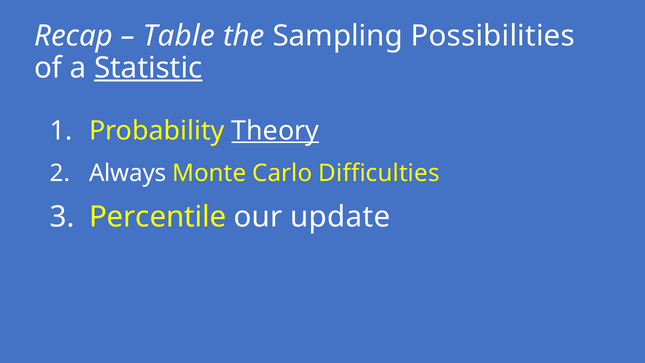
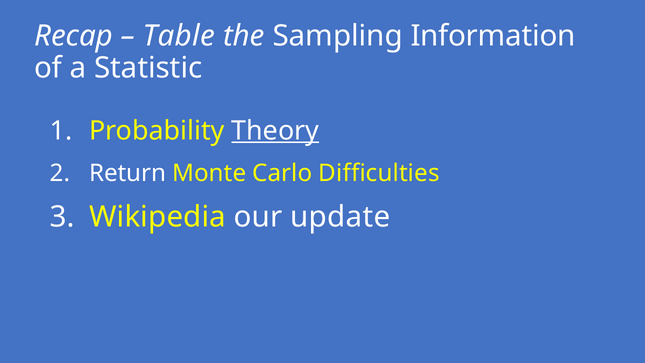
Possibilities: Possibilities -> Information (493, 36)
Statistic underline: present -> none (148, 68)
Always: Always -> Return (128, 173)
Percentile: Percentile -> Wikipedia (158, 217)
